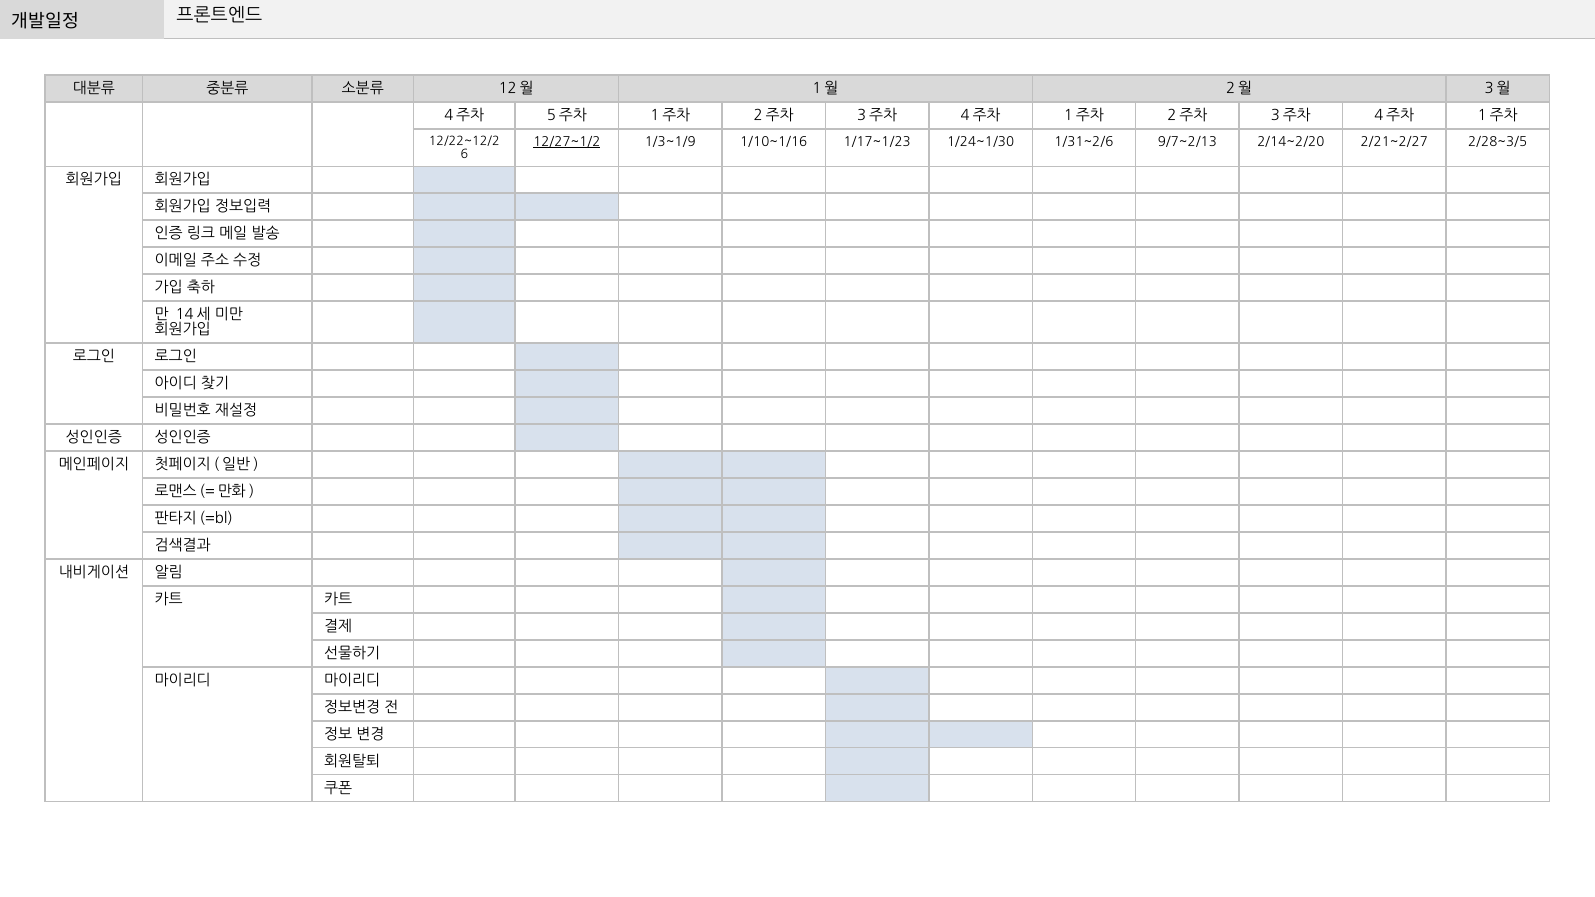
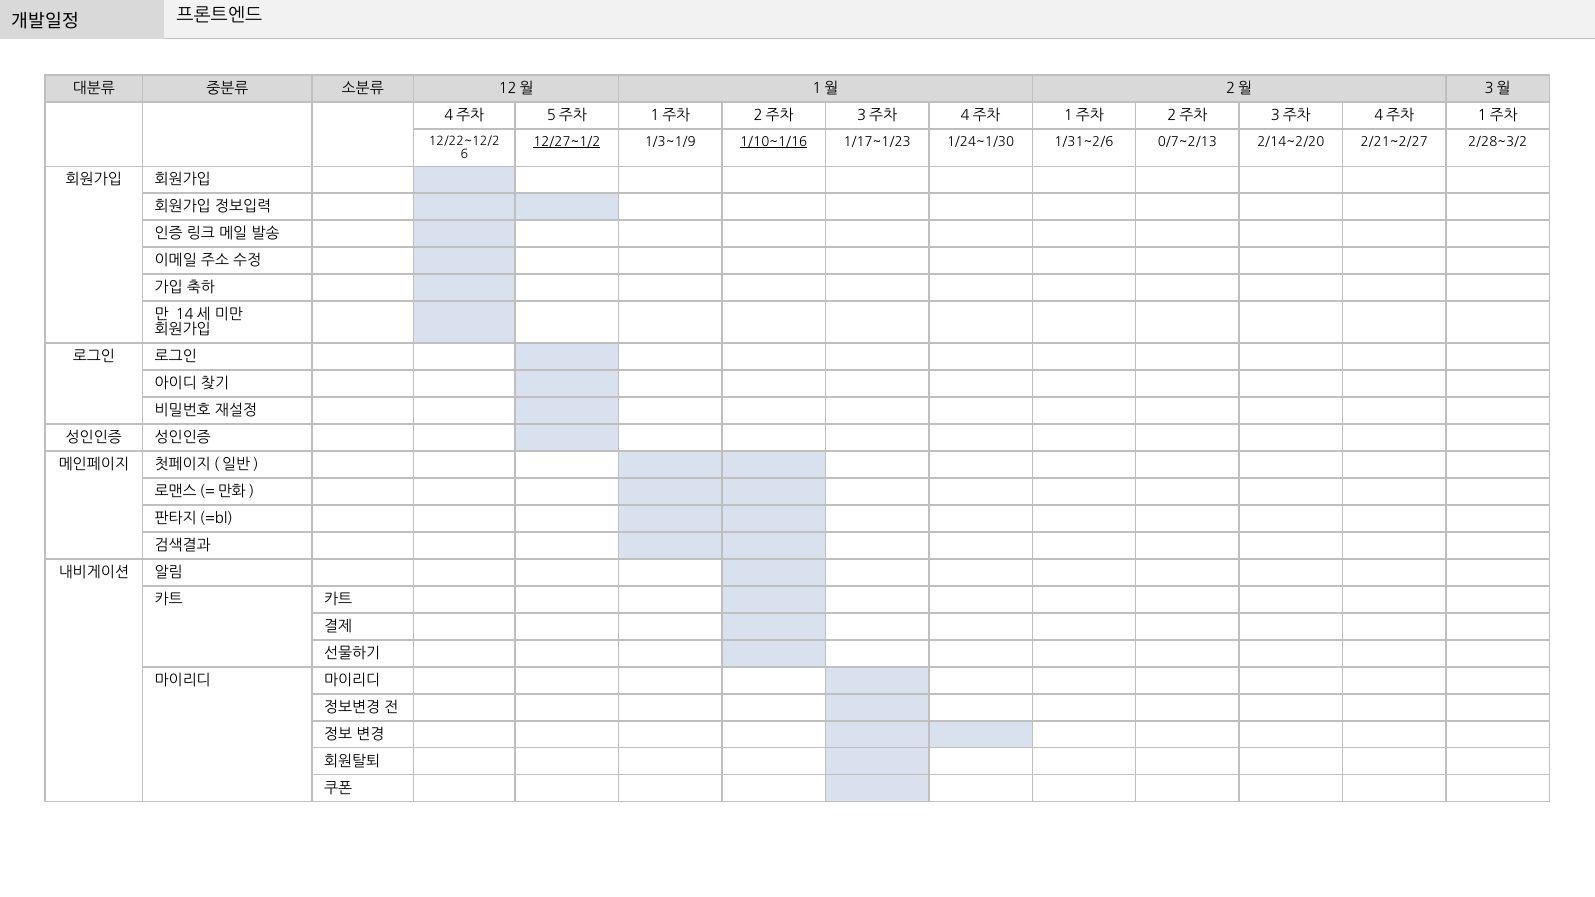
1/10~1/16 underline: none -> present (774, 142)
9/7~2/13: 9/7~2/13 -> 0/7~2/13 (1187, 142)
2/28~3/5: 2/28~3/5 -> 2/28~3/2 (1498, 142)
